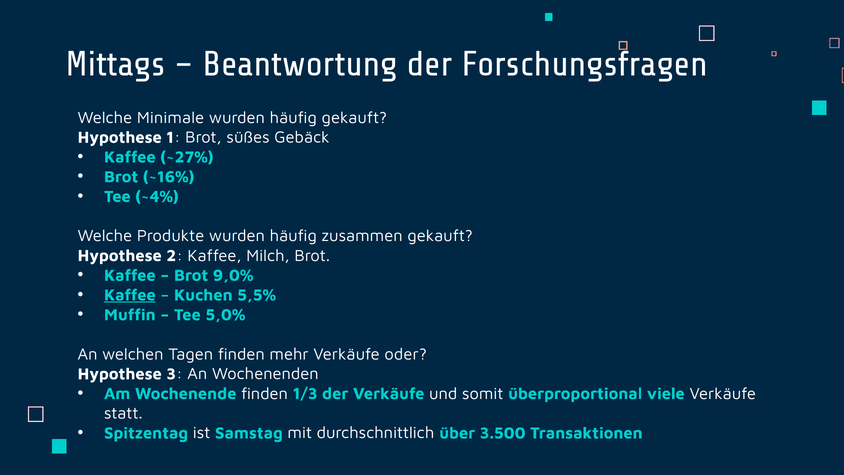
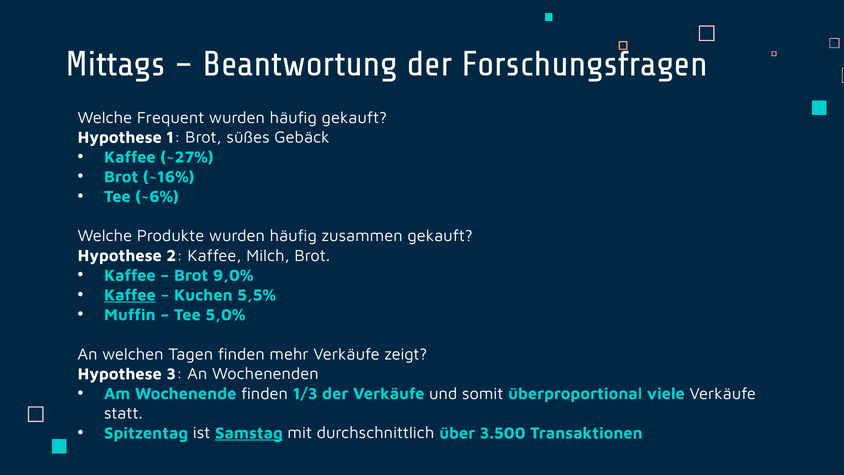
Minimale: Minimale -> Frequent (171, 118)
~4%: ~4% -> ~6% (157, 196)
oder: oder -> zeigt (406, 354)
Samstag underline: none -> present (249, 433)
